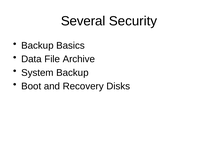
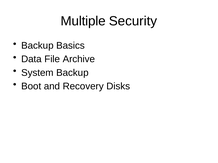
Several: Several -> Multiple (83, 21)
